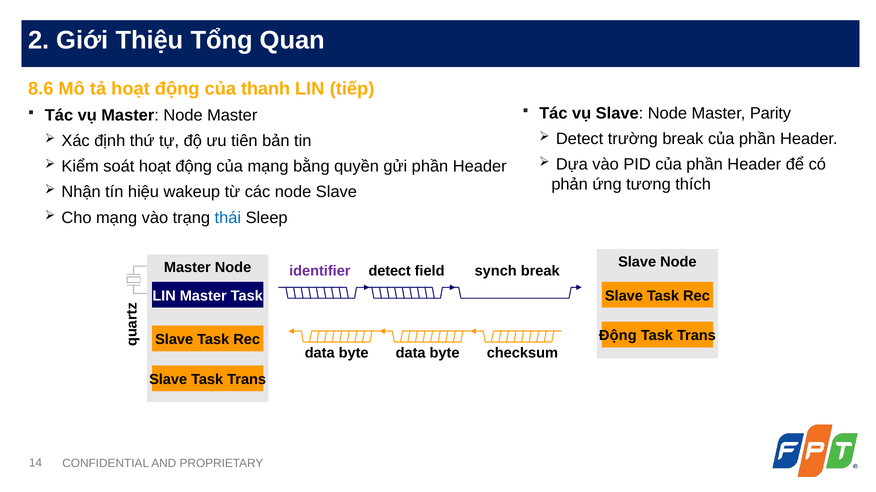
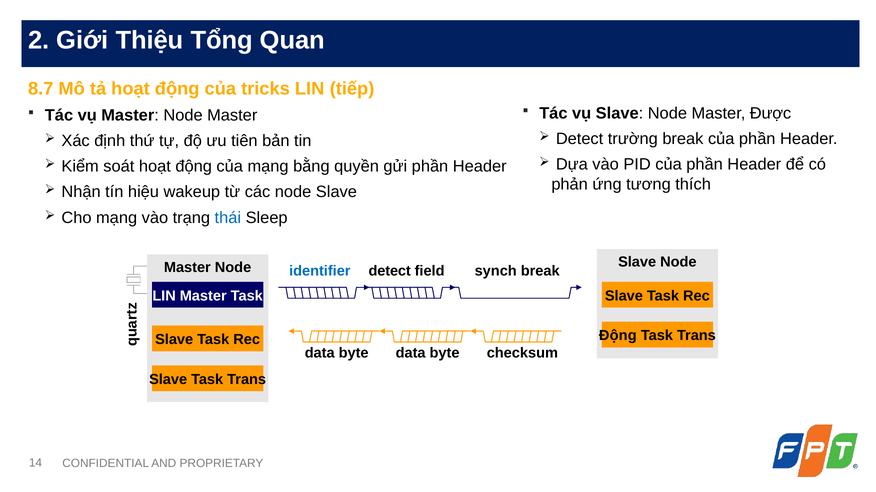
8.6: 8.6 -> 8.7 (41, 89)
thanh: thanh -> tricks (265, 89)
Parity: Parity -> Được (770, 114)
identifier colour: purple -> blue (320, 271)
